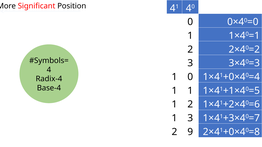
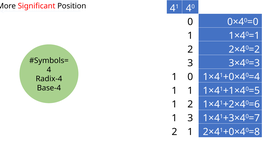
2 9: 9 -> 1 (190, 132)
